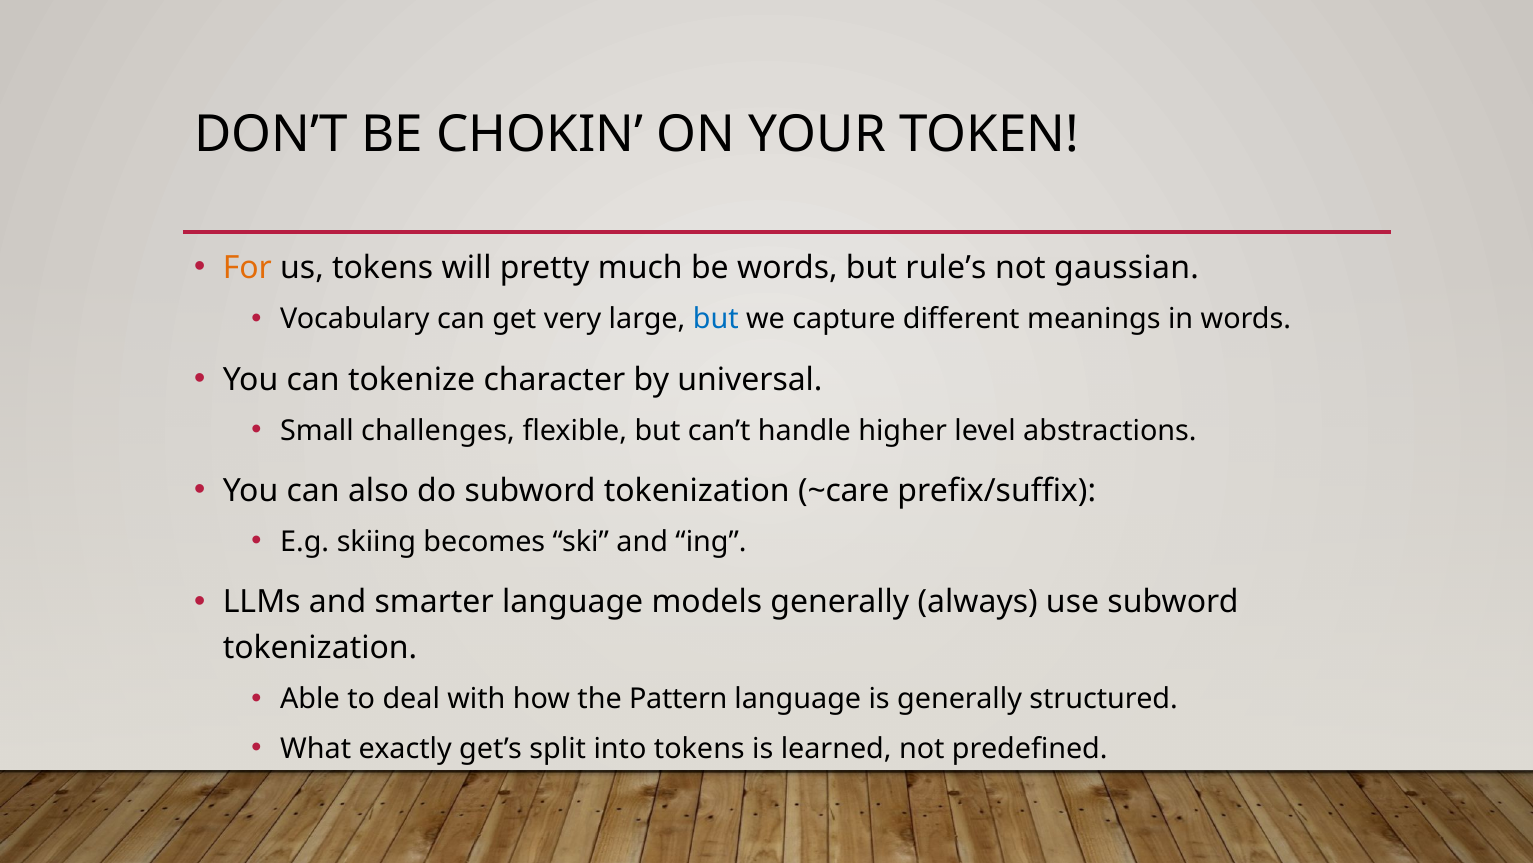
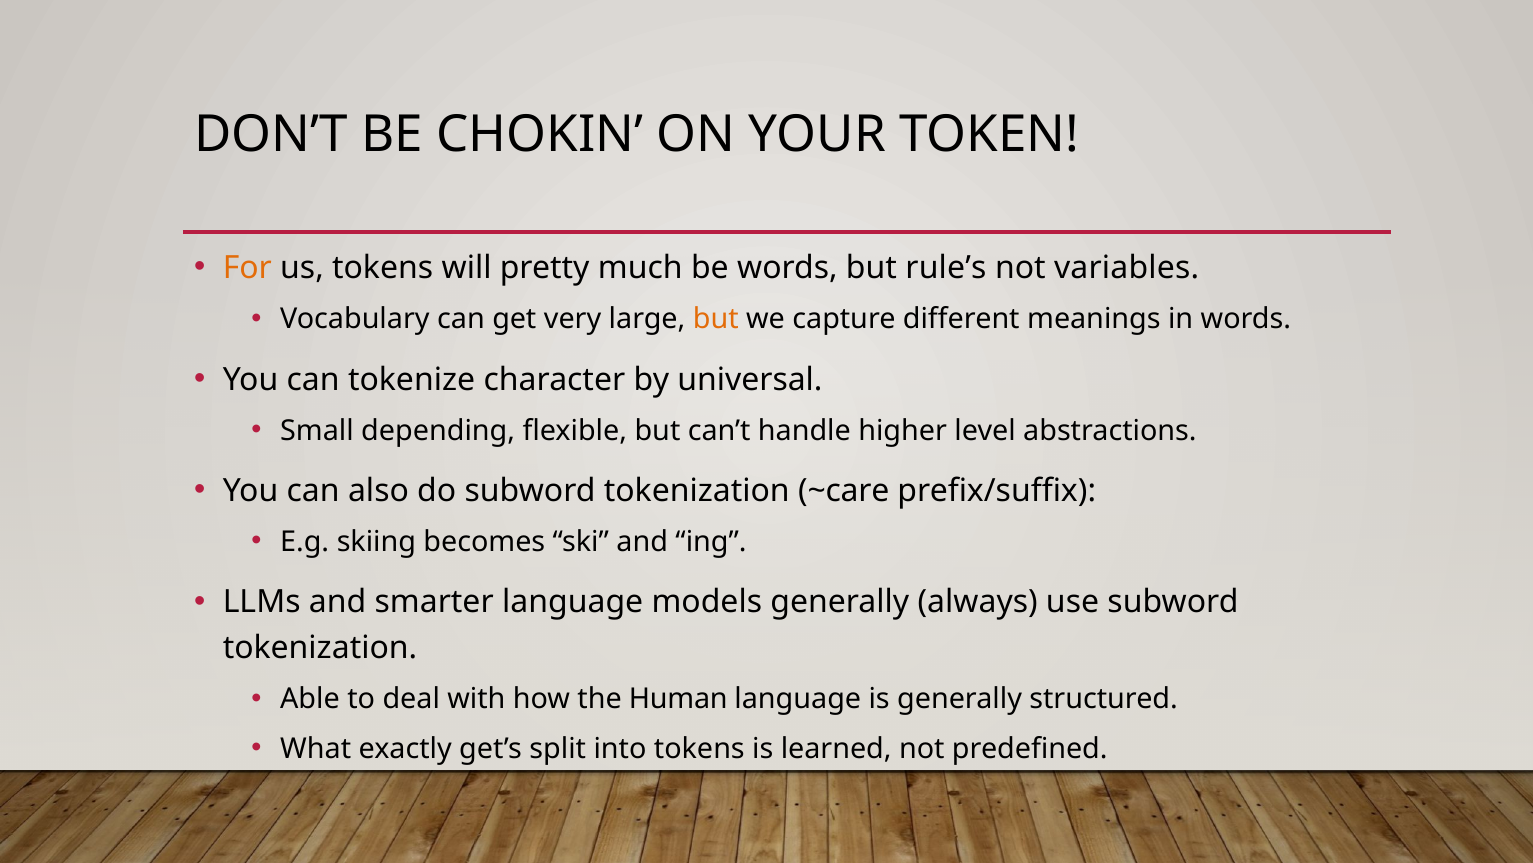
gaussian: gaussian -> variables (1127, 268)
but colour: blue -> orange (716, 319)
challenges: challenges -> depending (438, 430)
Pattern: Pattern -> Human (678, 699)
